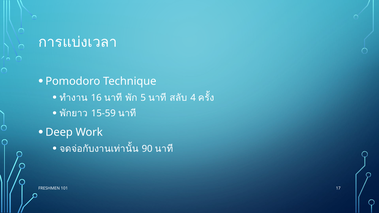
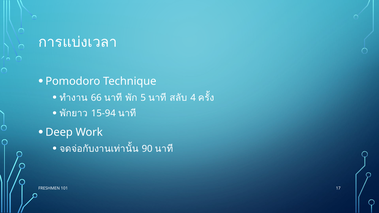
16: 16 -> 66 (96, 98)
15-59: 15-59 -> 15-94 (103, 113)
